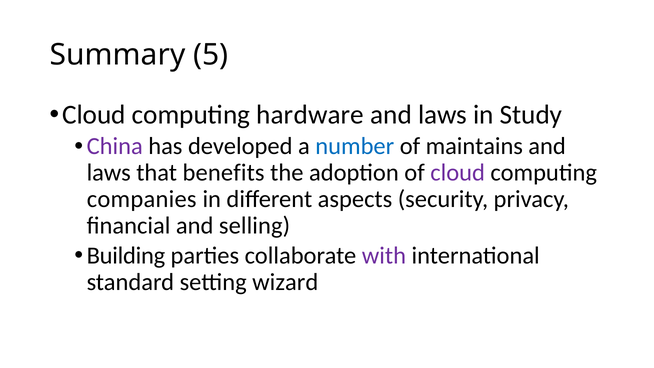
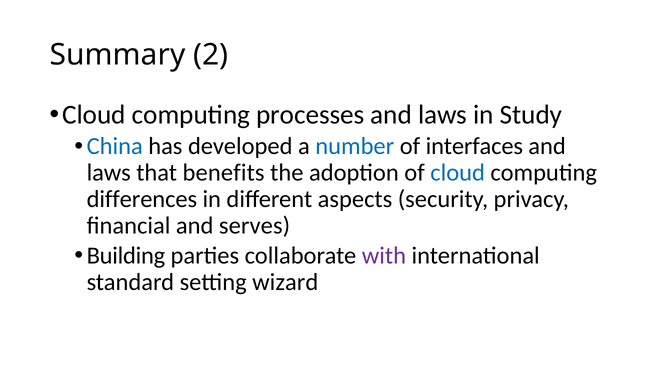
5: 5 -> 2 (211, 55)
hardware: hardware -> processes (310, 115)
China colour: purple -> blue (115, 146)
maintains: maintains -> interfaces (474, 146)
cloud colour: purple -> blue (458, 173)
companies: companies -> differences (142, 199)
selling: selling -> serves (255, 226)
